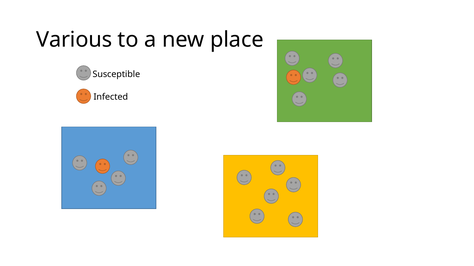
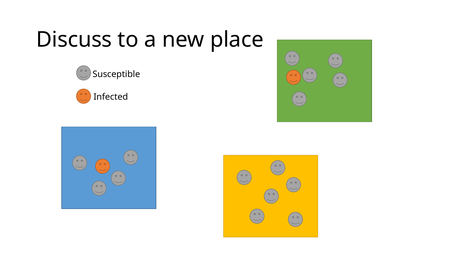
Various: Various -> Discuss (74, 40)
